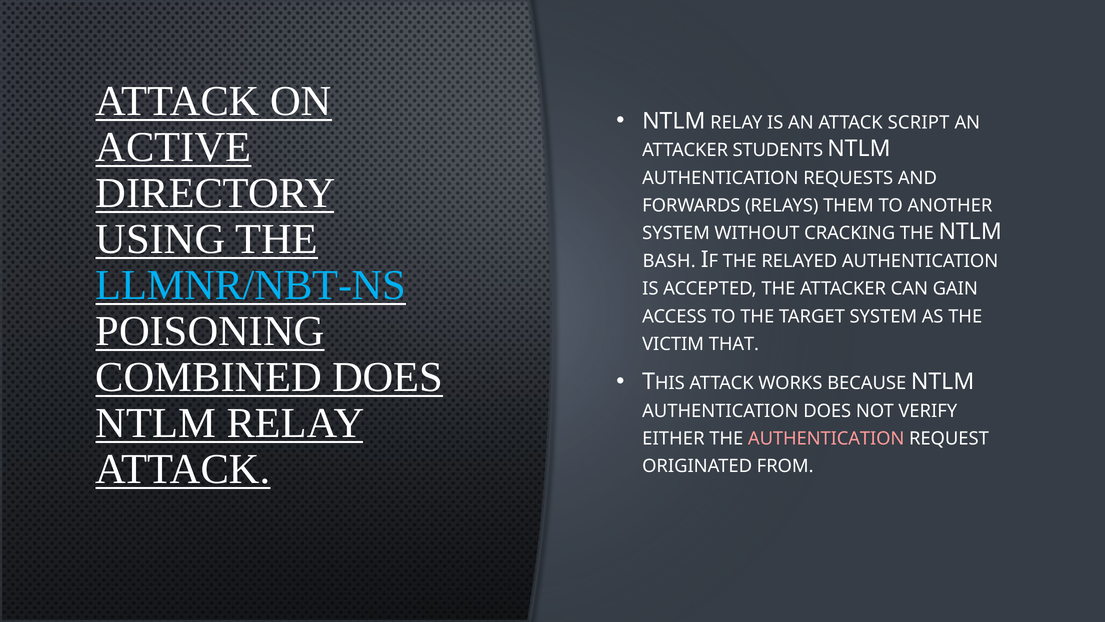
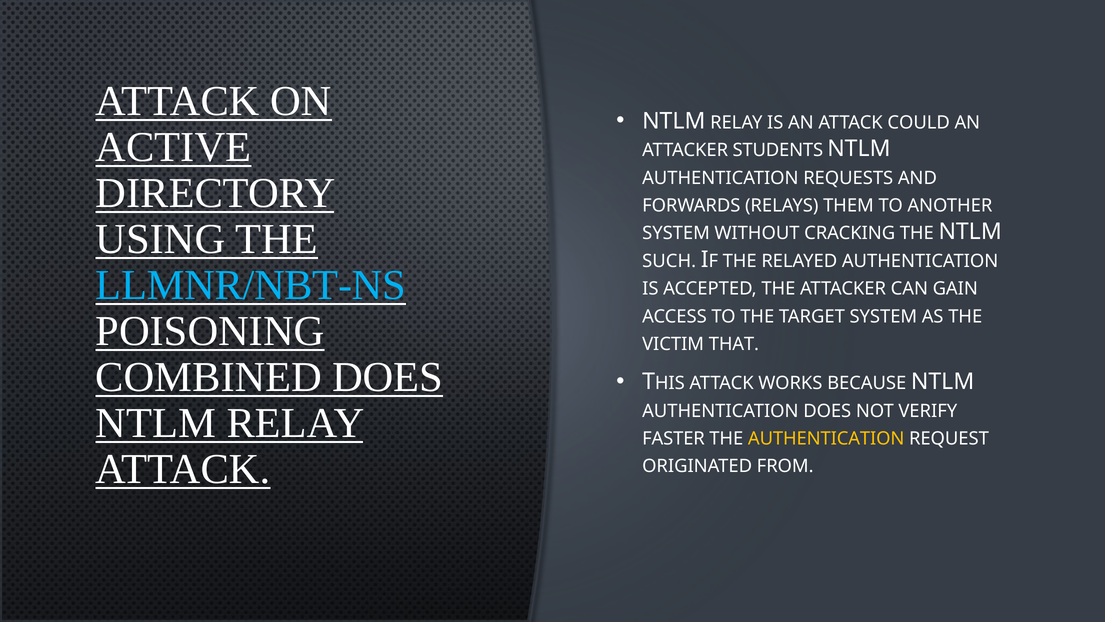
SCRIPT: SCRIPT -> COULD (919, 123)
BASH: BASH -> SUCH (669, 261)
EITHER: EITHER -> FASTER (674, 438)
AUTHENTICATION colour: pink -> yellow (826, 438)
